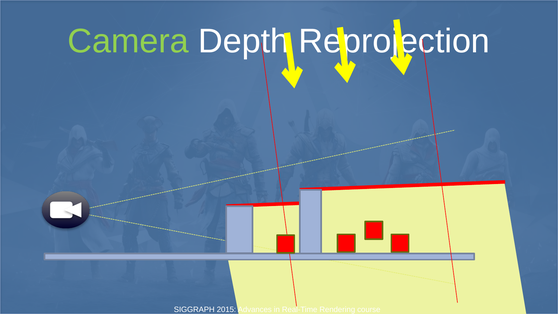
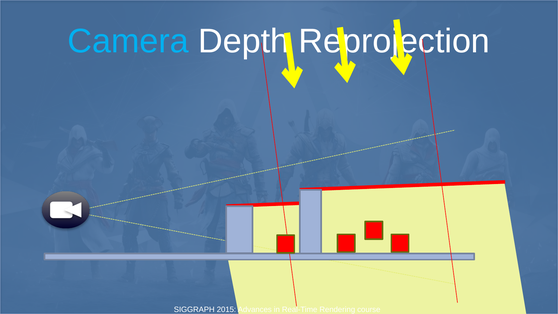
Camera colour: light green -> light blue (128, 41)
